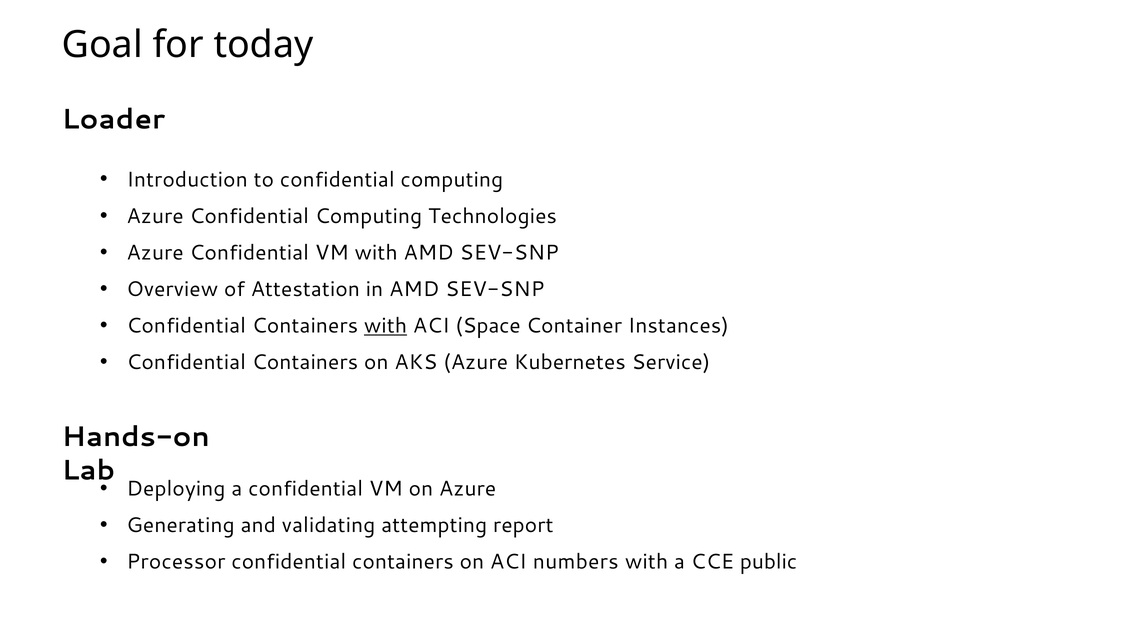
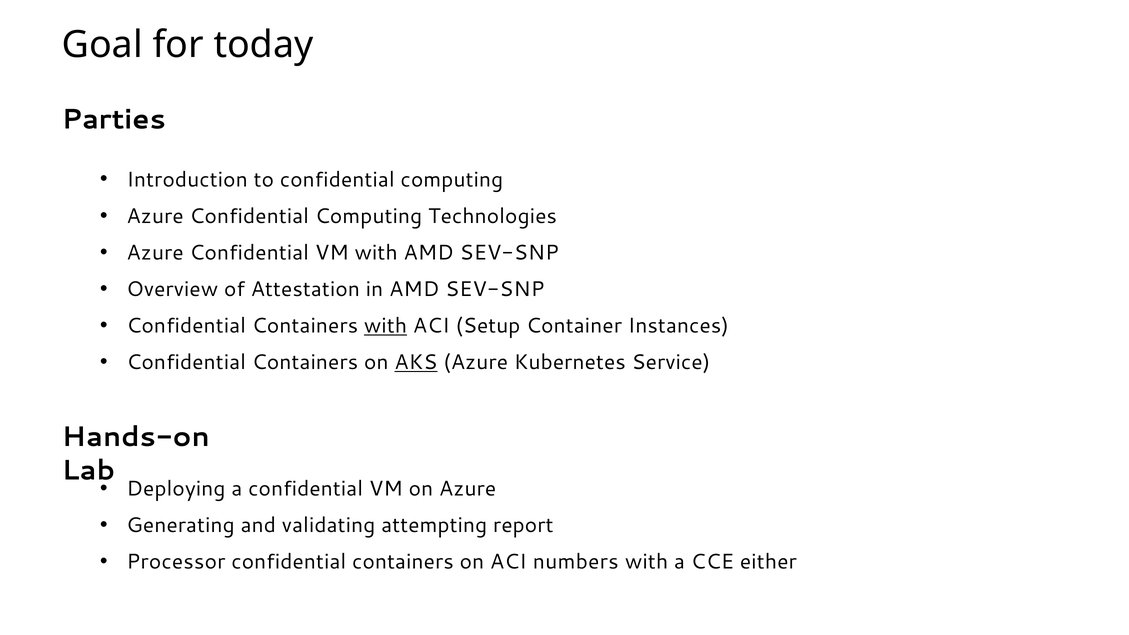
Loader: Loader -> Parties (114, 120)
Space: Space -> Setup (488, 326)
AKS underline: none -> present (416, 362)
public: public -> either (768, 562)
